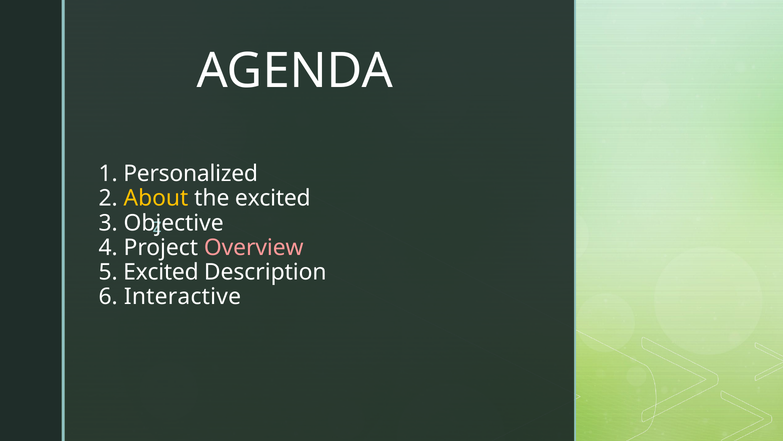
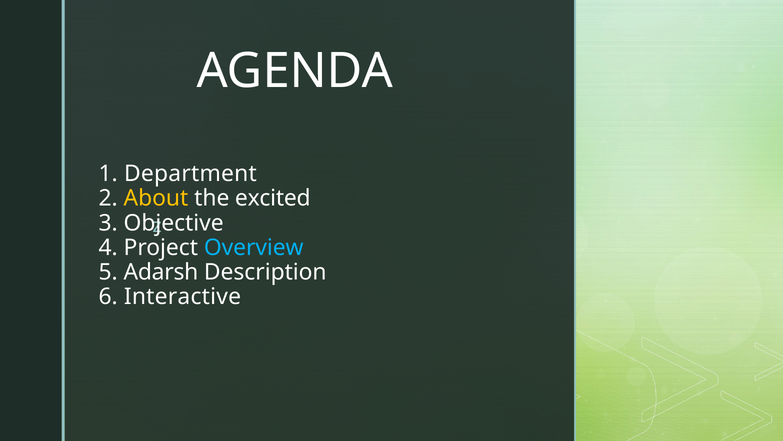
Personalized: Personalized -> Department (190, 173)
Overview colour: pink -> light blue (254, 247)
5 Excited: Excited -> Adarsh (161, 272)
